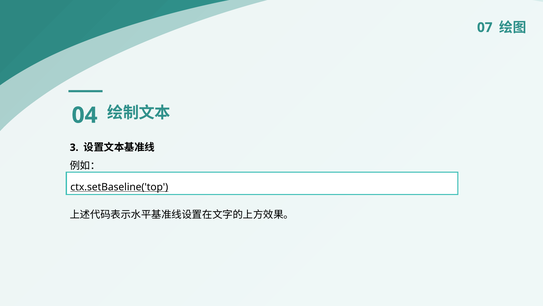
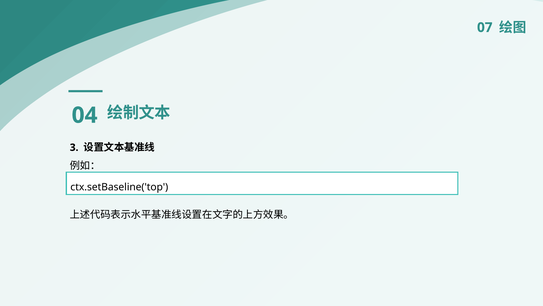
ctx.setBaseline('top underline: present -> none (119, 187)
